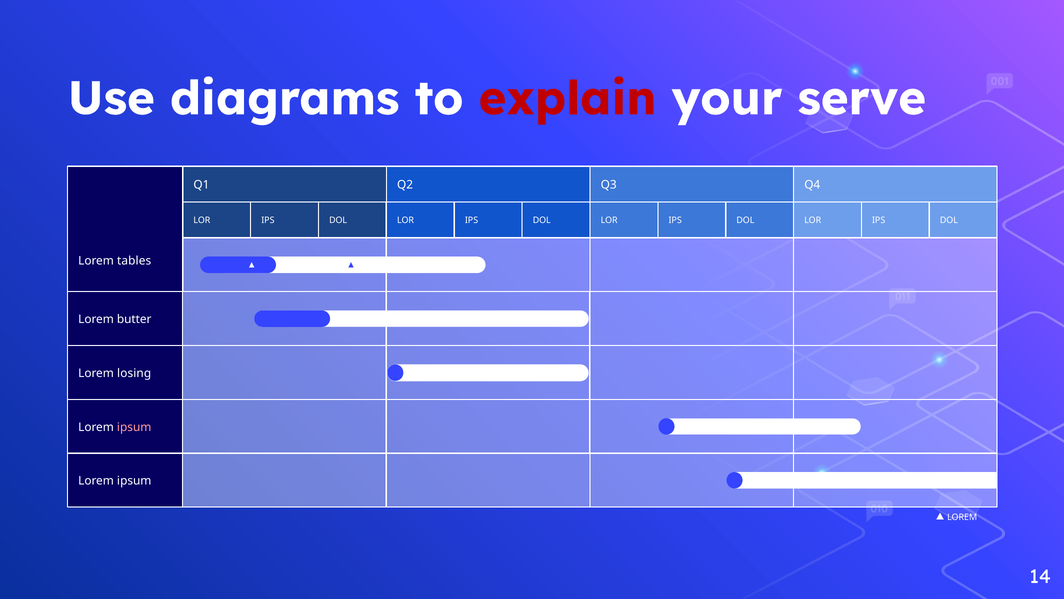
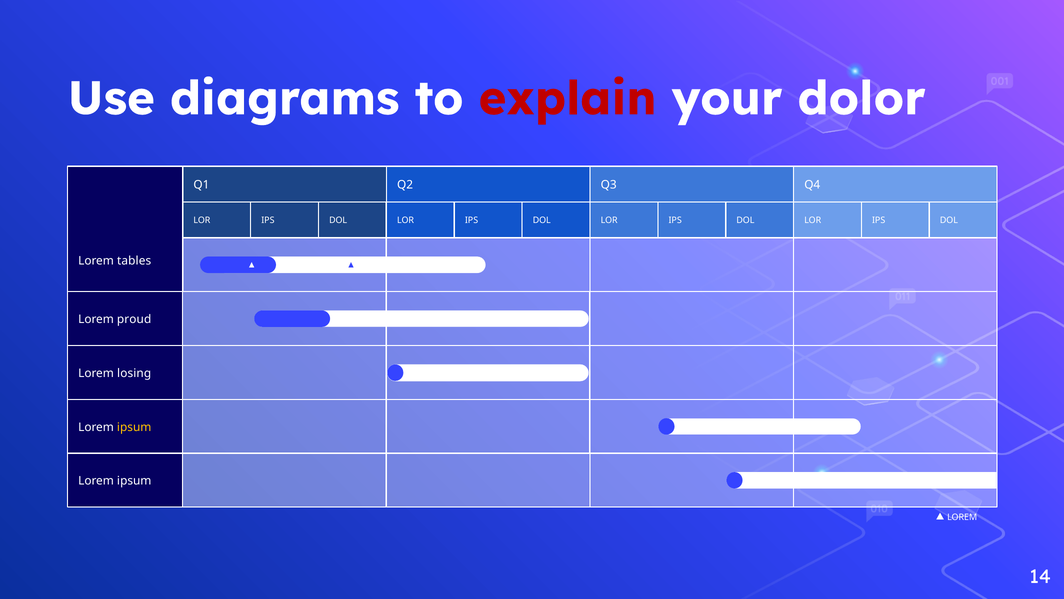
serve: serve -> dolor (862, 99)
butter: butter -> proud (134, 319)
ipsum colour: pink -> yellow (134, 427)
